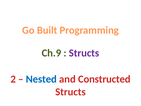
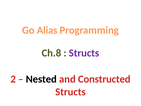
Built: Built -> Alias (47, 30)
Ch.9: Ch.9 -> Ch.8 (51, 53)
Nested colour: blue -> black (41, 79)
